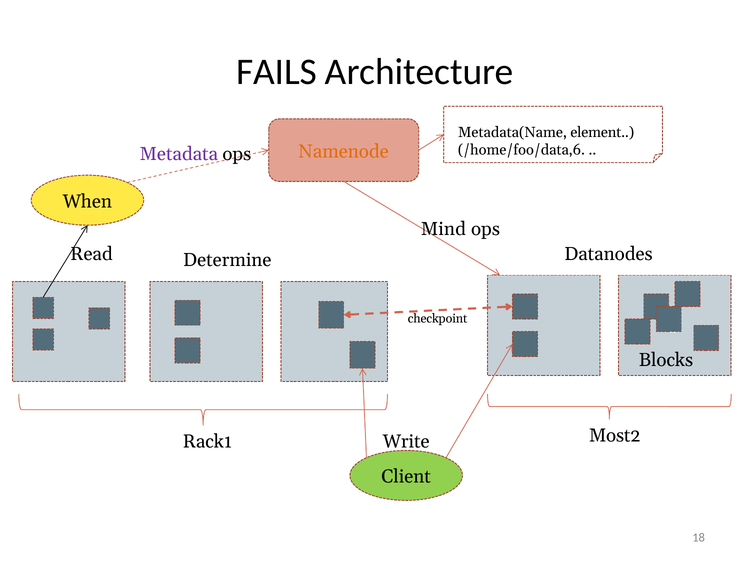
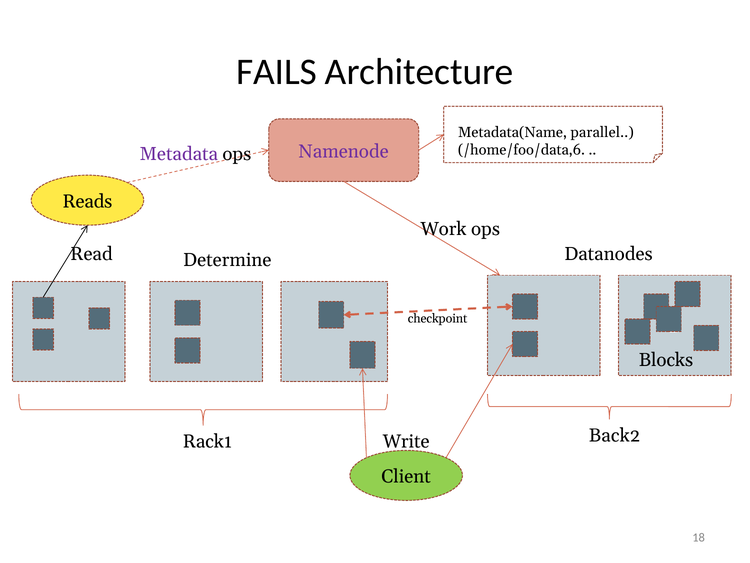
element: element -> parallel (602, 132)
Namenode colour: orange -> purple (344, 151)
When: When -> Reads (87, 201)
Mind: Mind -> Work (443, 229)
Most2: Most2 -> Back2 (615, 435)
